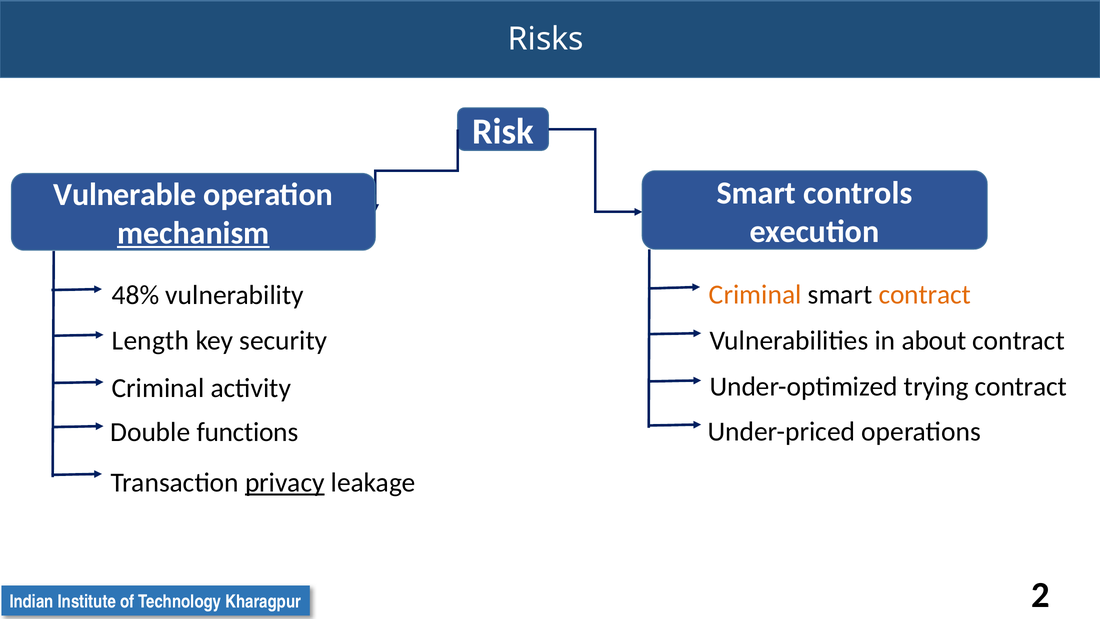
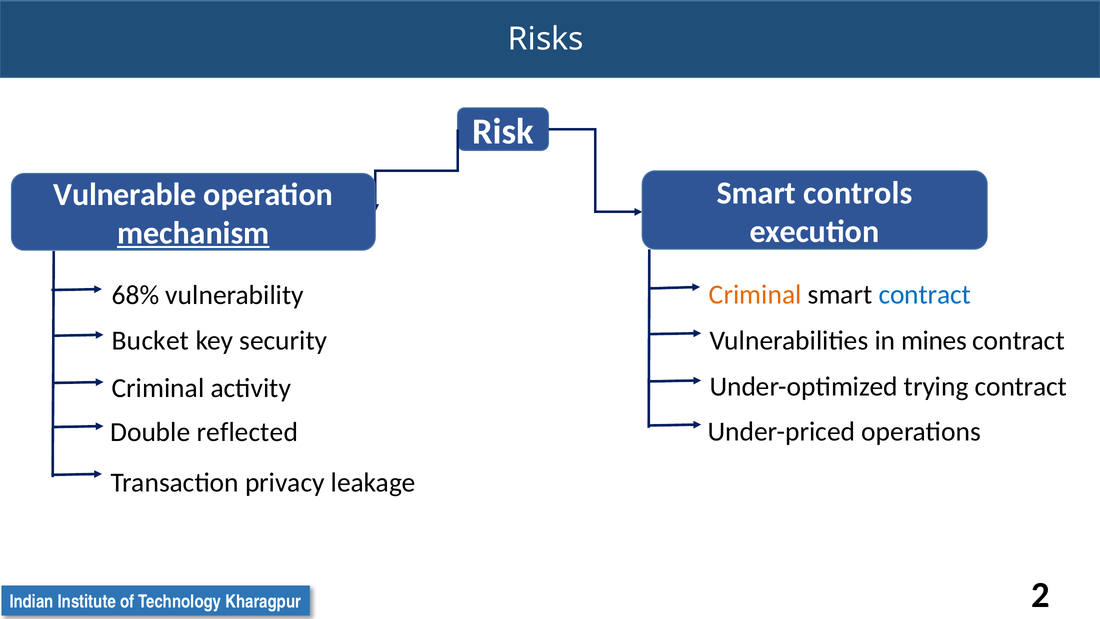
contract colour: orange -> blue (925, 295)
48%: 48% -> 68% (135, 295)
Length: Length -> Bucket (150, 341)
about: about -> mines (934, 341)
functions: functions -> reflected (247, 432)
privacy underline: present -> none (285, 482)
